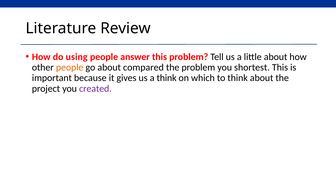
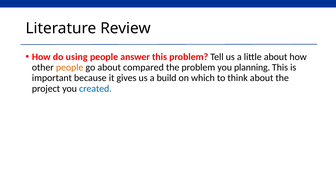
shortest: shortest -> planning (252, 67)
a think: think -> build (167, 78)
created colour: purple -> blue (95, 89)
